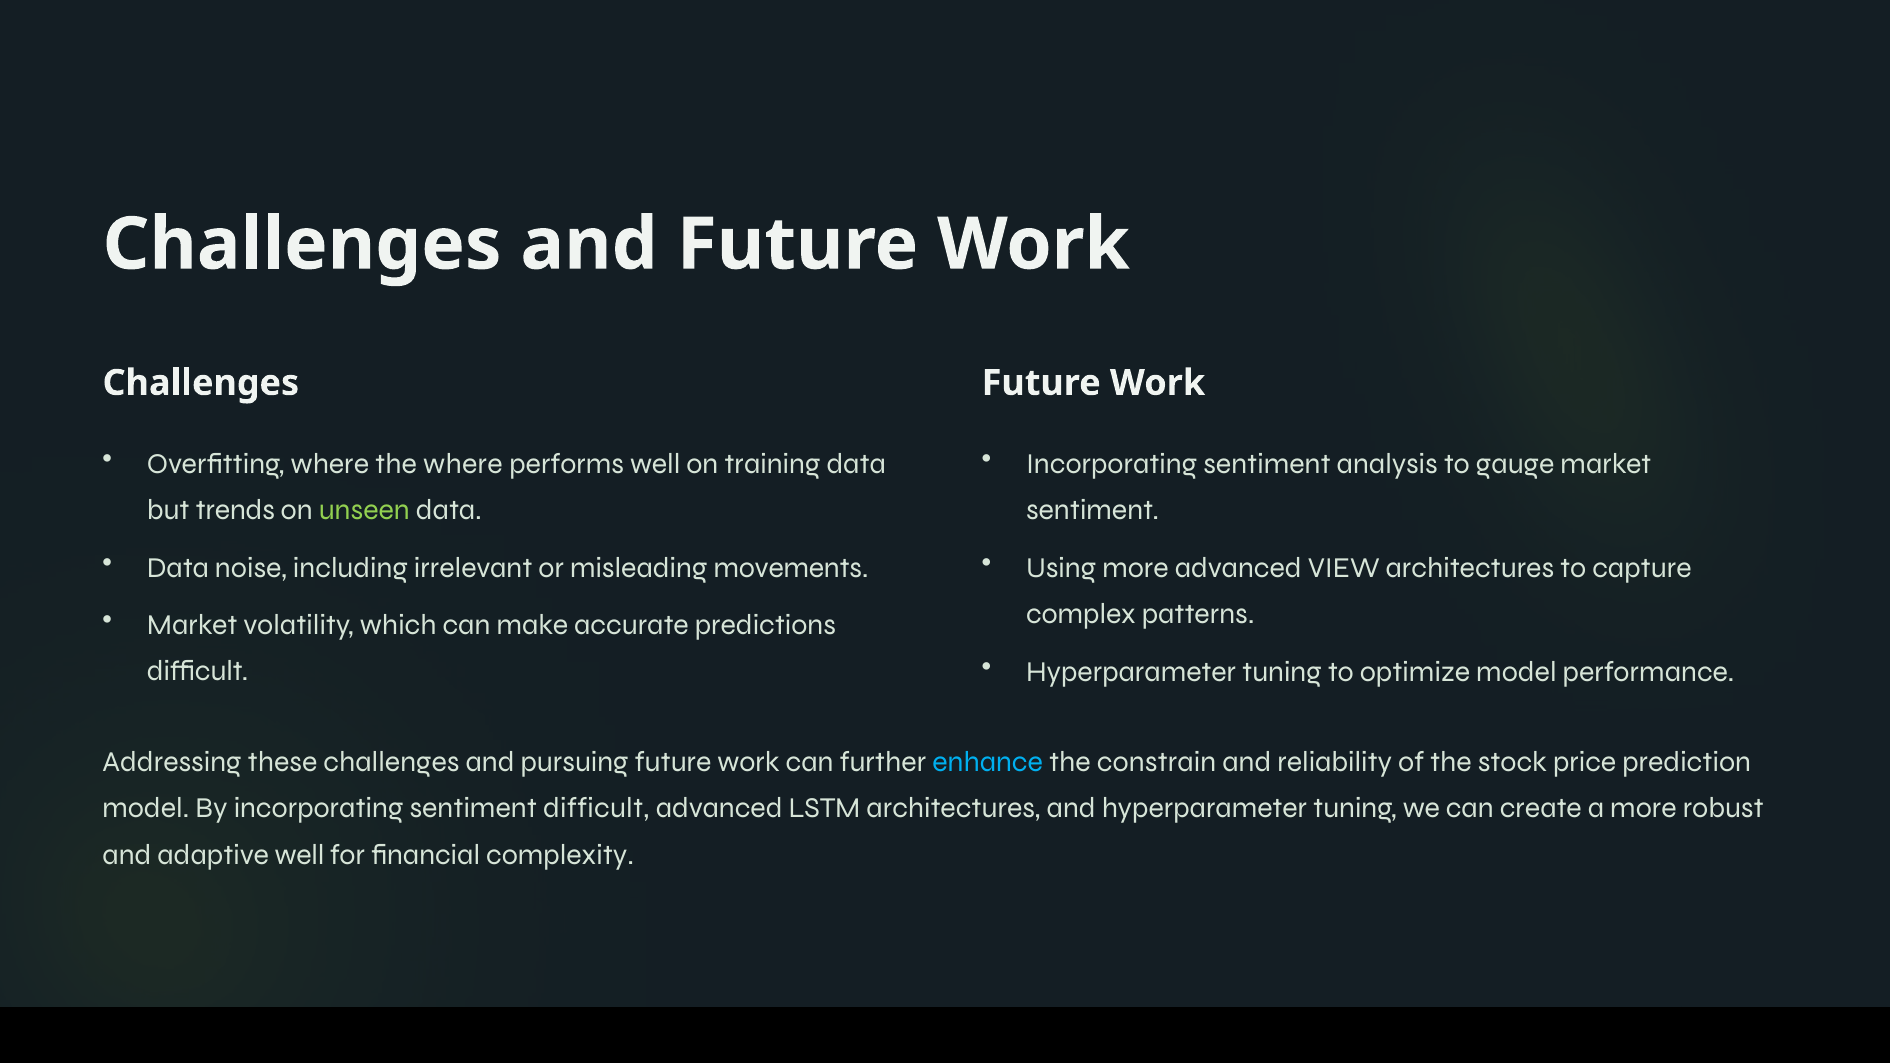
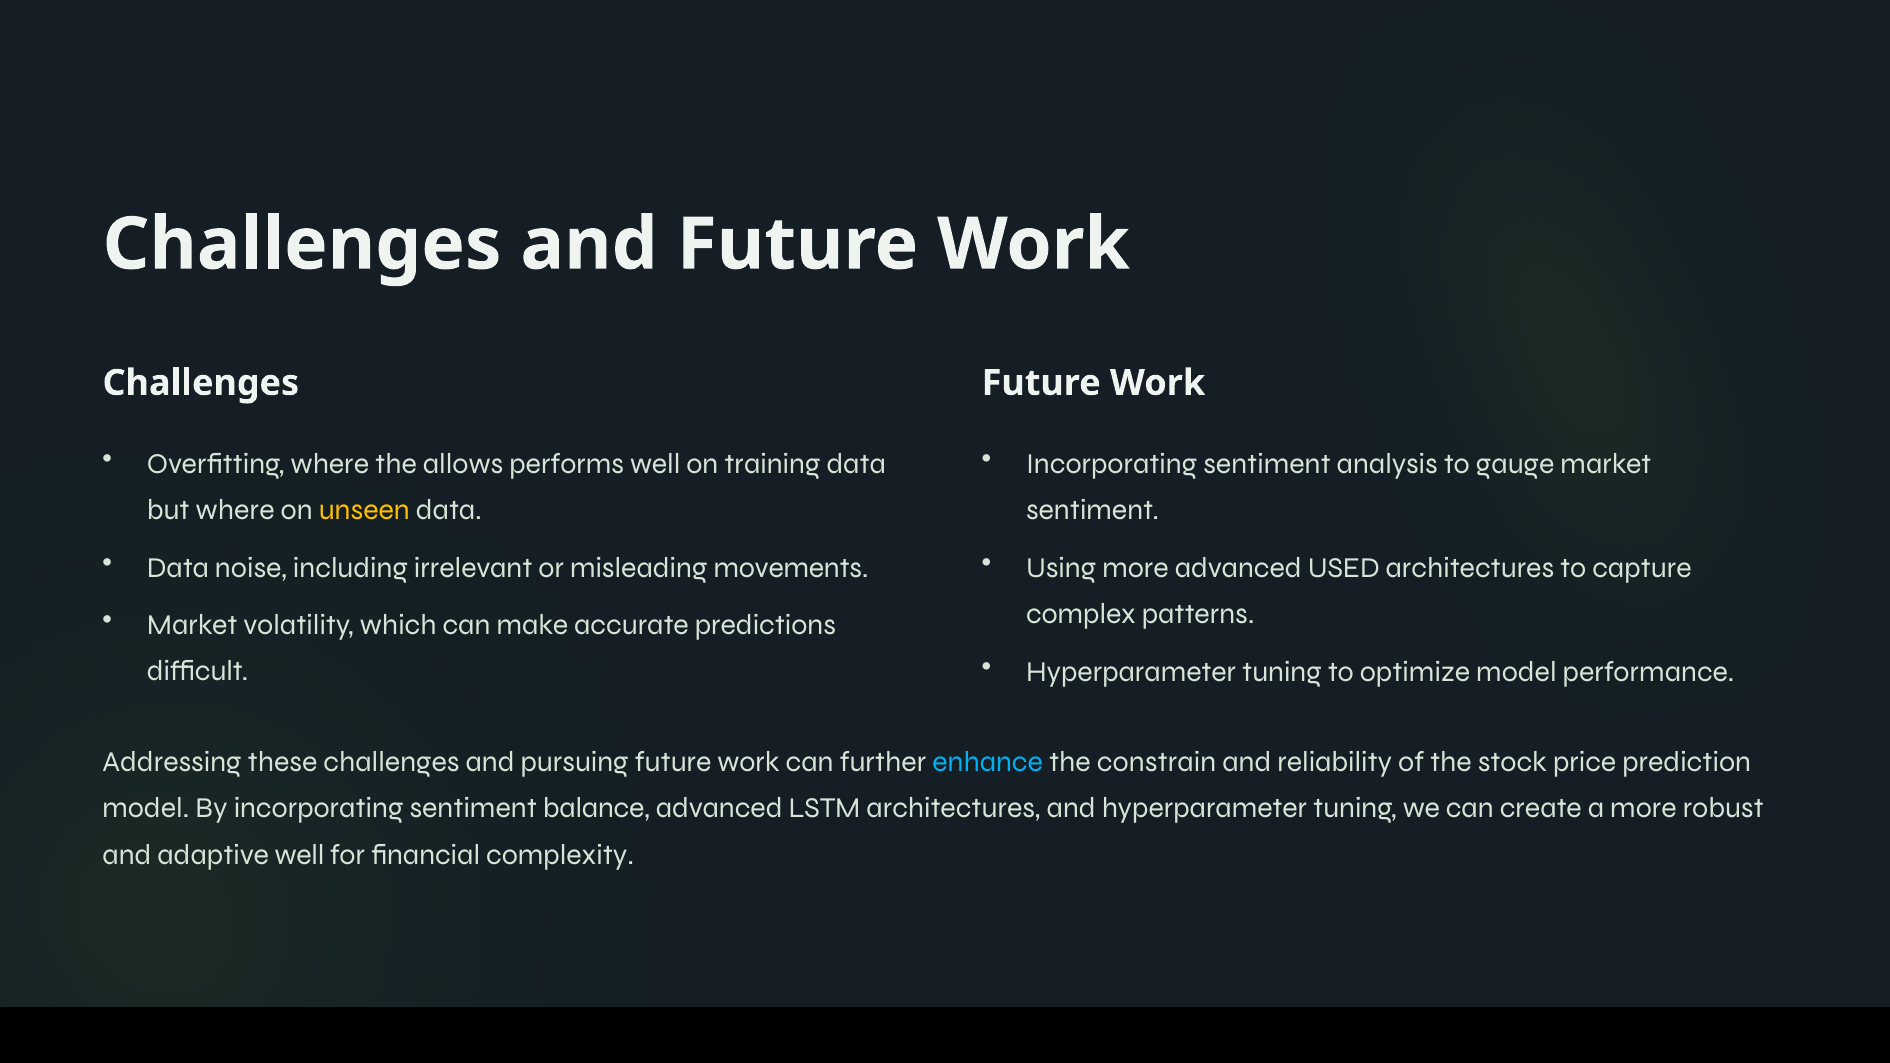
the where: where -> allows (463, 464)
but trends: trends -> where (235, 510)
unseen colour: light green -> yellow (364, 510)
VIEW: VIEW -> USED (1344, 568)
sentiment difficult: difficult -> balance (596, 808)
